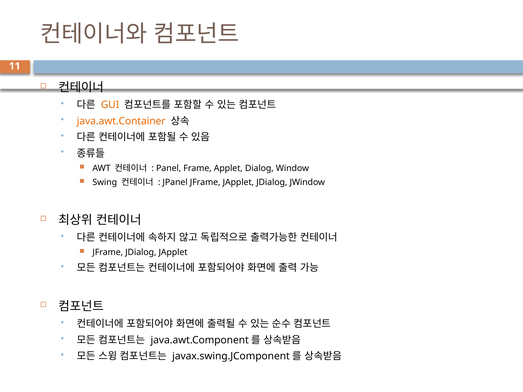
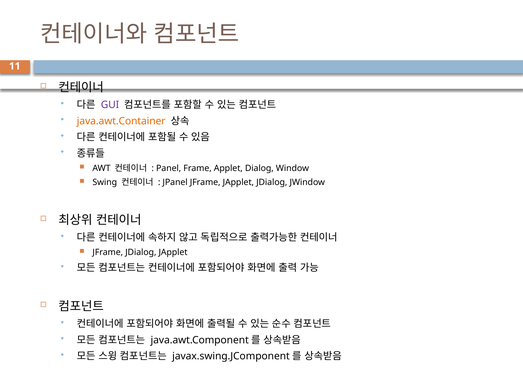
GUI colour: orange -> purple (110, 105)
